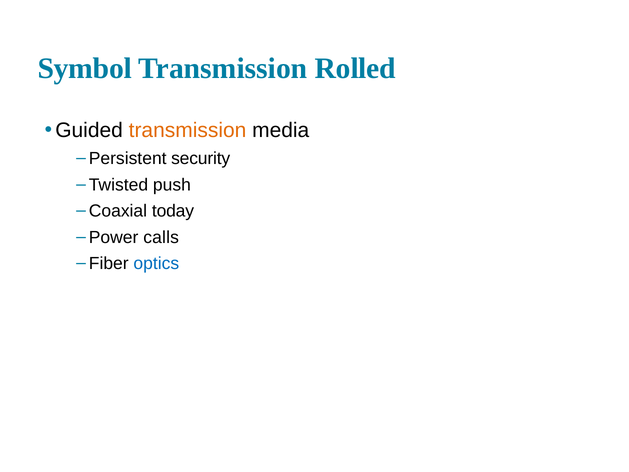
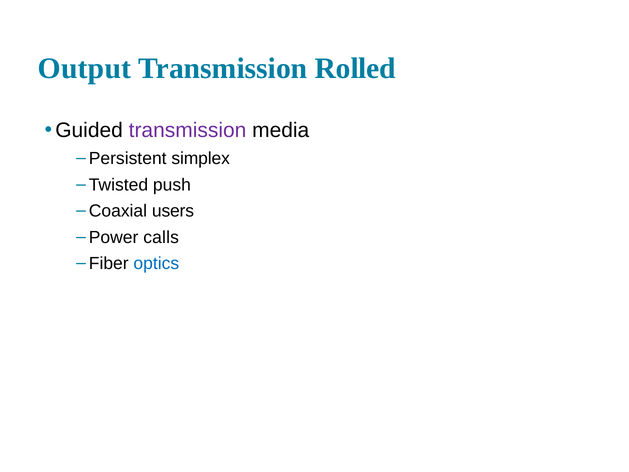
Symbol: Symbol -> Output (85, 68)
transmission colour: orange -> purple (188, 130)
security: security -> simplex (201, 158)
today: today -> users (173, 211)
